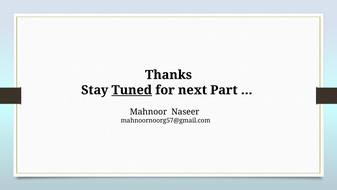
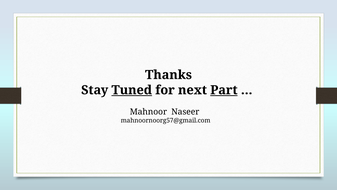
Part underline: none -> present (224, 90)
